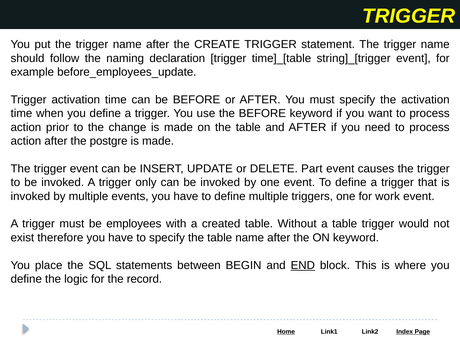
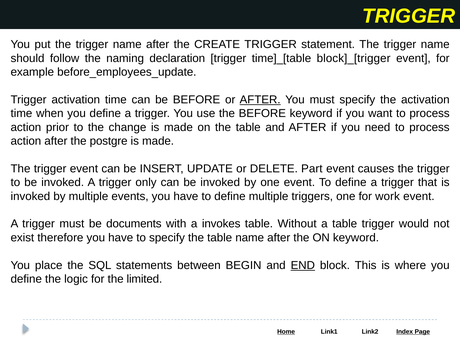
string]_[trigger: string]_[trigger -> block]_[trigger (354, 58)
AFTER underline: none -> present (260, 100)
employees: employees -> documents (134, 224)
created: created -> invokes (221, 224)
record: record -> limited (144, 279)
